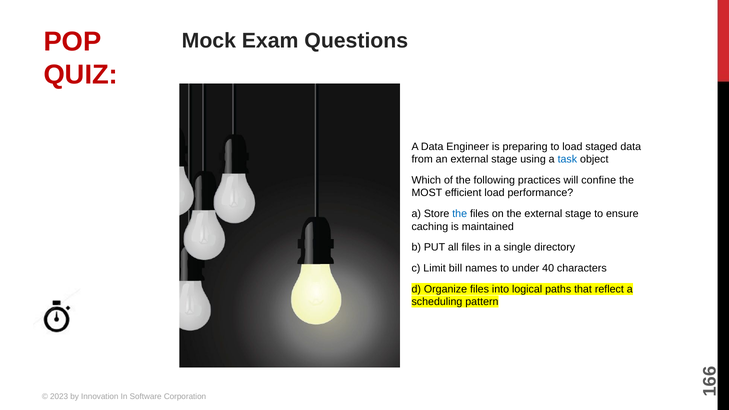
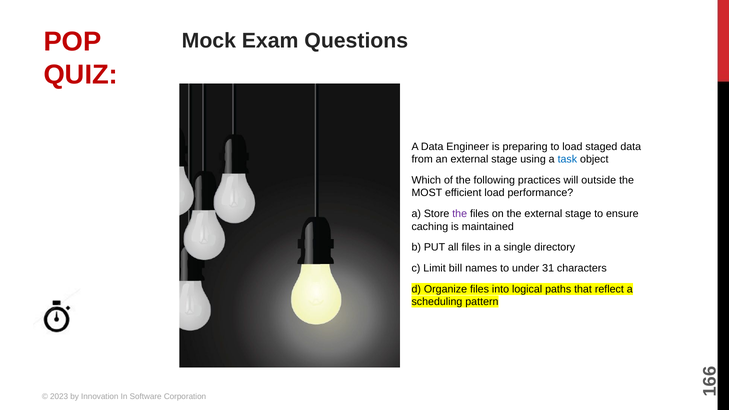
confine: confine -> outside (599, 180)
the colour: blue -> purple (460, 214)
40: 40 -> 31 (548, 268)
